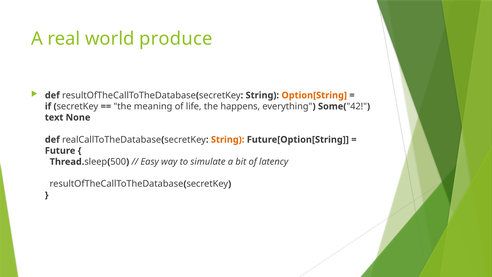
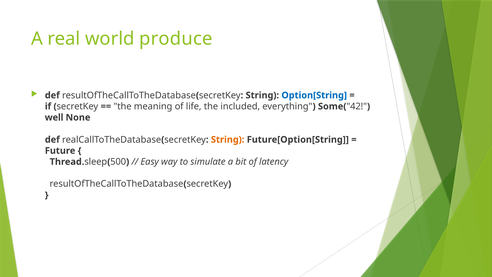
Option[String colour: orange -> blue (314, 95)
happens: happens -> included (240, 106)
text: text -> well (54, 117)
